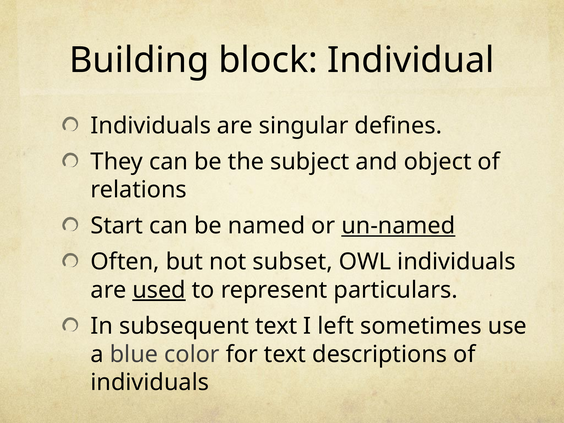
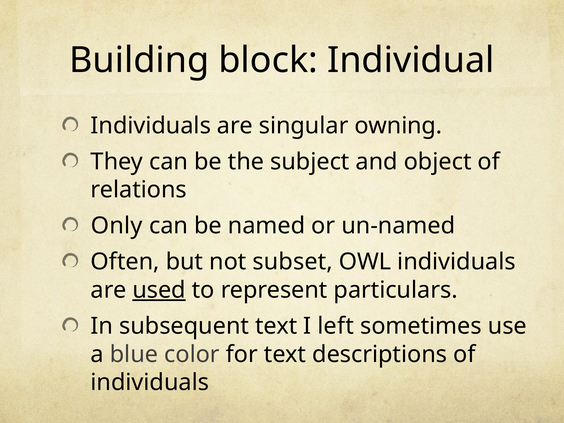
defines: defines -> owning (398, 126)
Start: Start -> Only (117, 226)
un-named underline: present -> none (398, 226)
